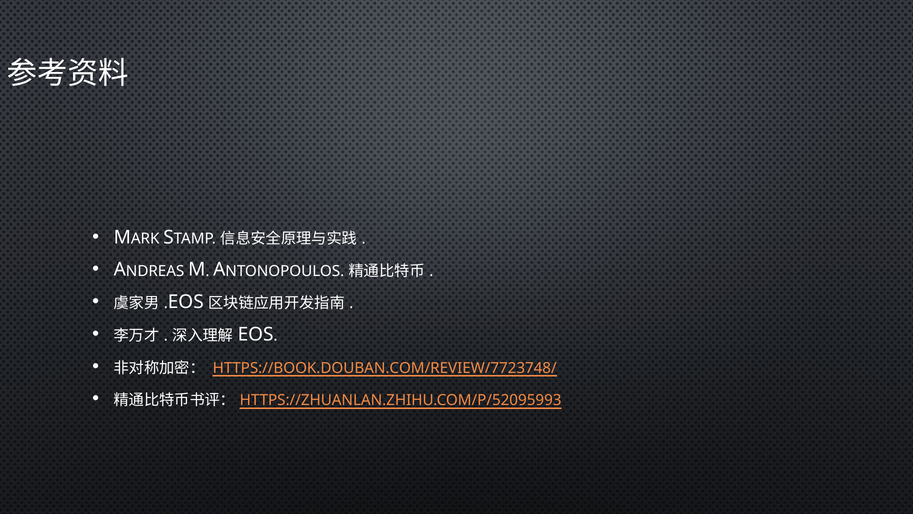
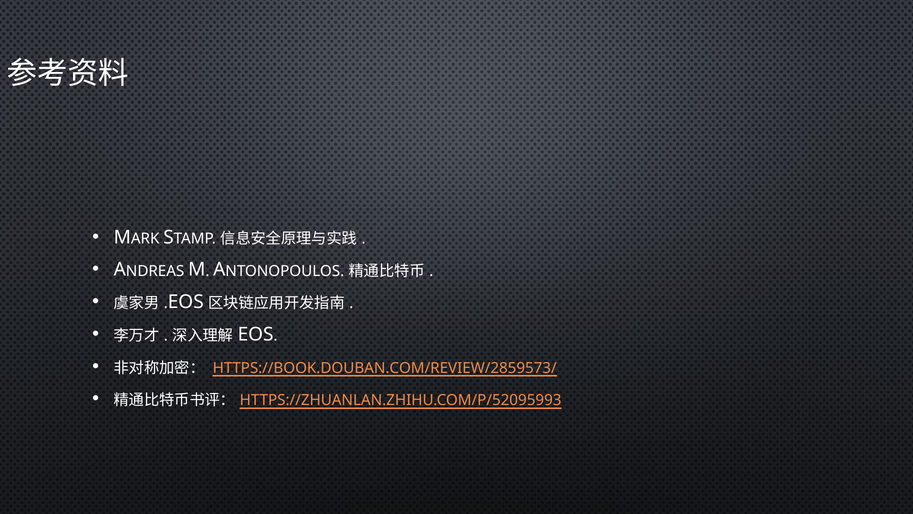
HTTPS://BOOK.DOUBAN.COM/REVIEW/7723748/: HTTPS://BOOK.DOUBAN.COM/REVIEW/7723748/ -> HTTPS://BOOK.DOUBAN.COM/REVIEW/2859573/ (385, 368)
